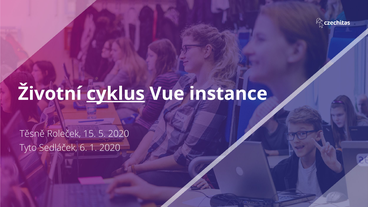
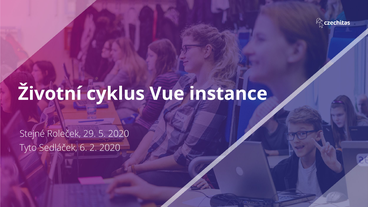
cyklus underline: present -> none (116, 94)
Těsně: Těsně -> Stejné (32, 134)
15: 15 -> 29 (90, 134)
1: 1 -> 2 (93, 148)
